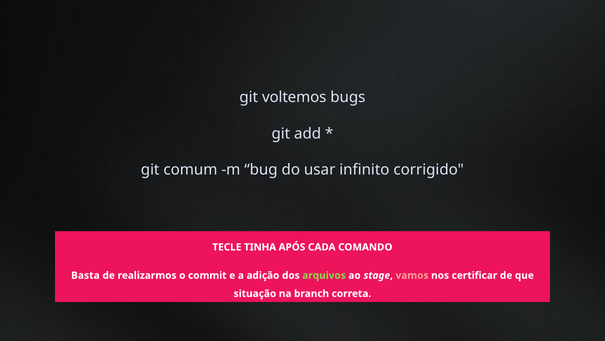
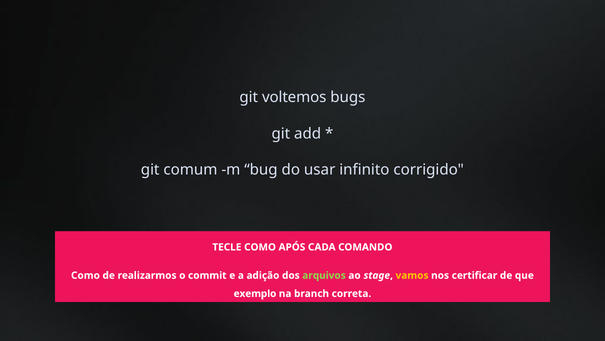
TECLE TINHA: TINHA -> COMO (260, 247)
Basta: Basta -> Como (85, 275)
vamos colour: pink -> yellow (412, 275)
situação: situação -> exemplo (255, 293)
